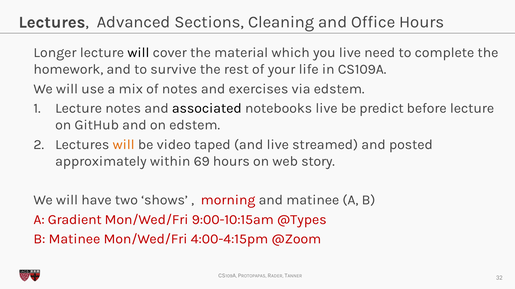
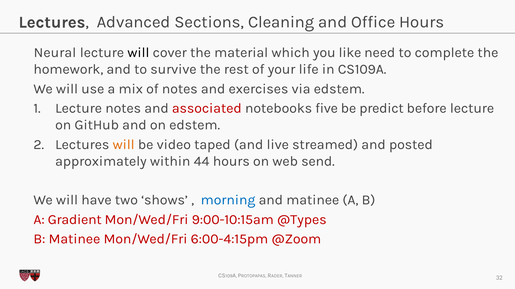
Longer: Longer -> Neural (55, 53)
you live: live -> like (350, 53)
associated colour: black -> red (207, 109)
notebooks live: live -> five (327, 109)
69: 69 -> 44 (202, 162)
story: story -> send (318, 162)
morning colour: red -> blue (228, 201)
4:00-4:15pm: 4:00-4:15pm -> 6:00-4:15pm (229, 240)
